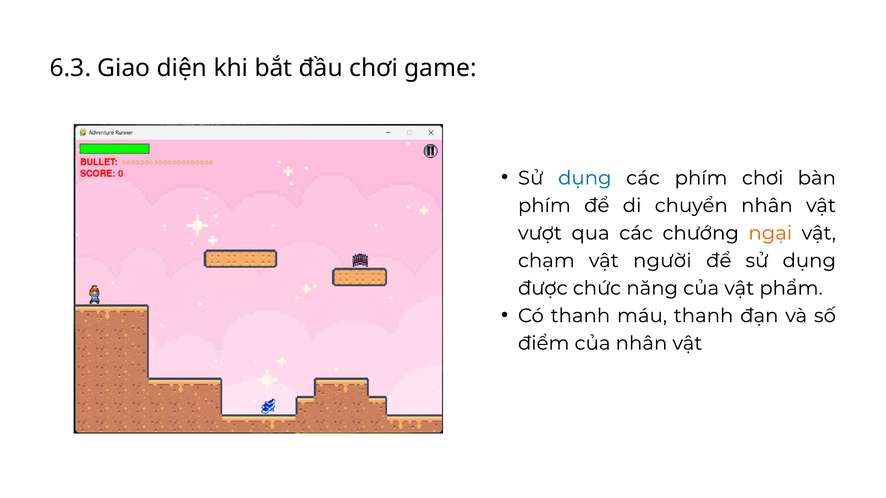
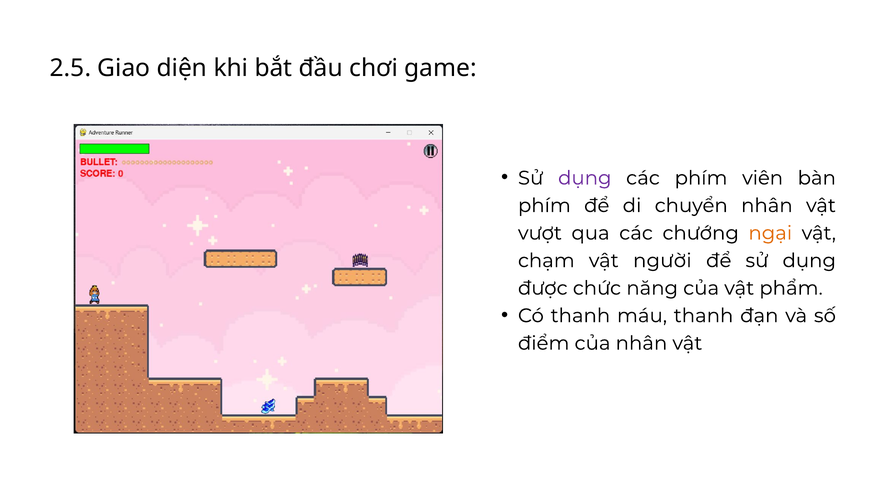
6.3: 6.3 -> 2.5 (70, 68)
dụng colour: blue -> purple (585, 178)
phím chơi: chơi -> viên (763, 178)
